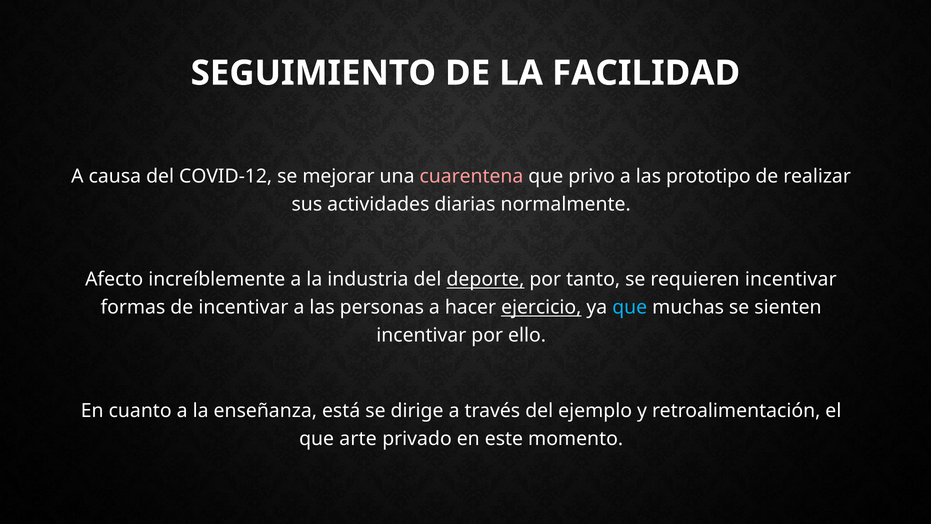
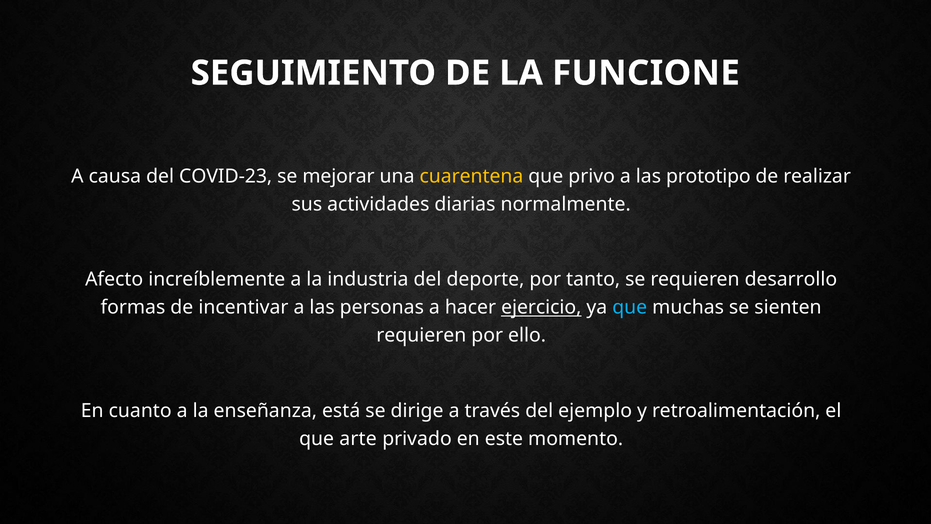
FACILIDAD: FACILIDAD -> FUNCIONE (646, 73)
COVID-12: COVID-12 -> COVID-23 (226, 176)
cuarentena colour: pink -> yellow (471, 176)
deporte underline: present -> none (485, 279)
requieren incentivar: incentivar -> desarrollo (791, 279)
incentivar: incentivar -> requieren (421, 335)
